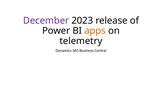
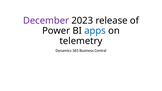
apps colour: orange -> blue (95, 31)
